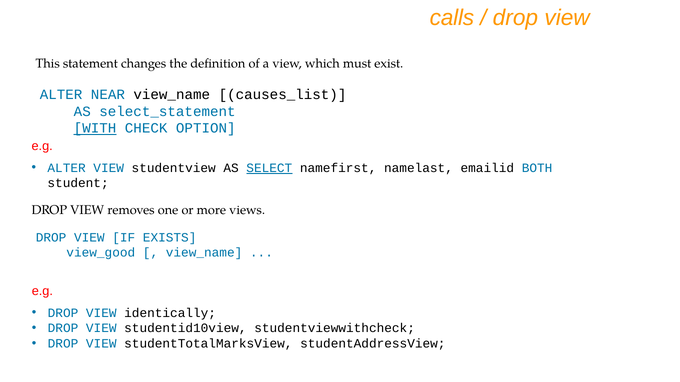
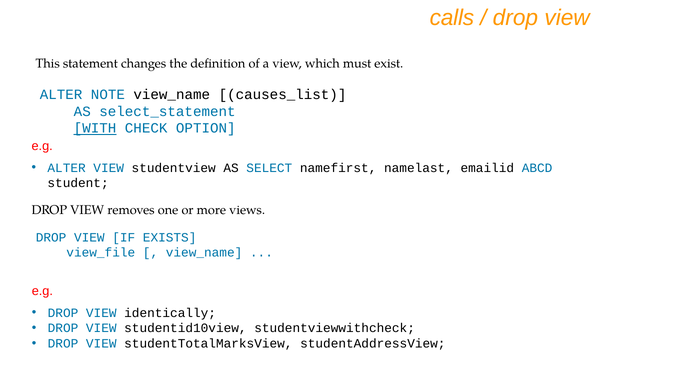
NEAR: NEAR -> NOTE (108, 94)
SELECT underline: present -> none (269, 168)
BOTH: BOTH -> ABCD (537, 168)
view_good: view_good -> view_file (101, 253)
